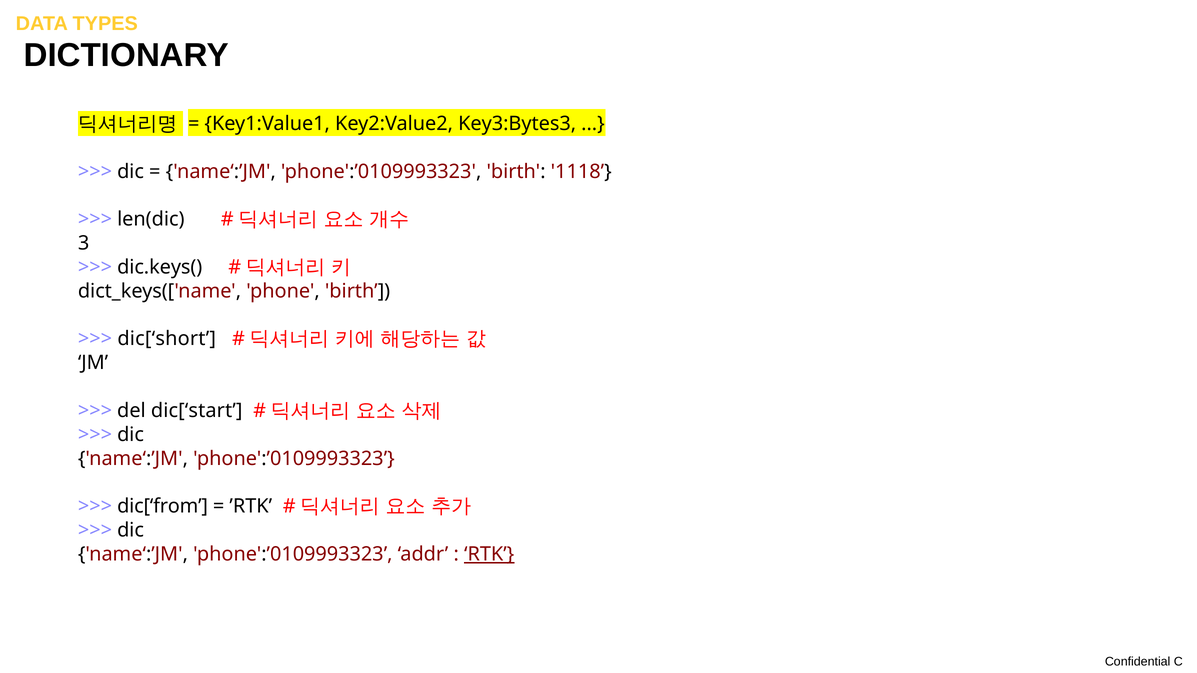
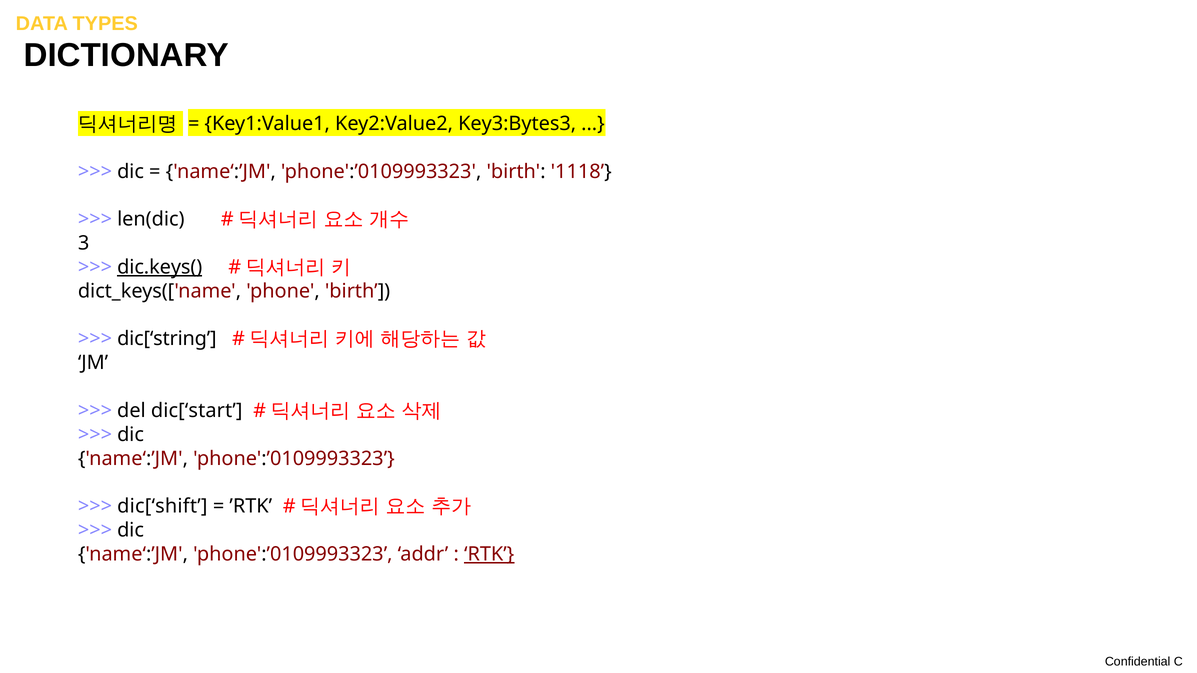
dic.keys( underline: none -> present (160, 267)
dic[‘short: dic[‘short -> dic[‘string (167, 339)
dic[‘from: dic[‘from -> dic[‘shift (162, 507)
